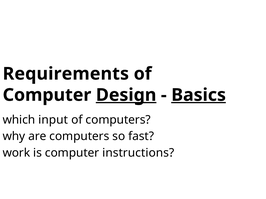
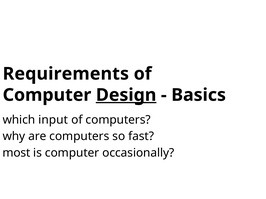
Basics underline: present -> none (199, 95)
work: work -> most (16, 153)
instructions: instructions -> occasionally (138, 153)
